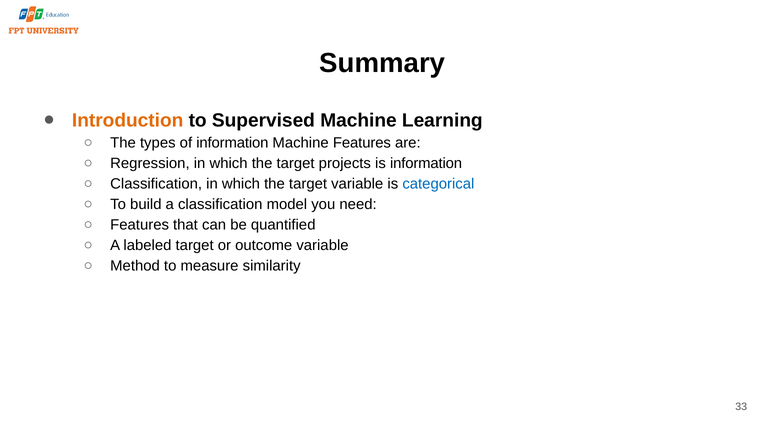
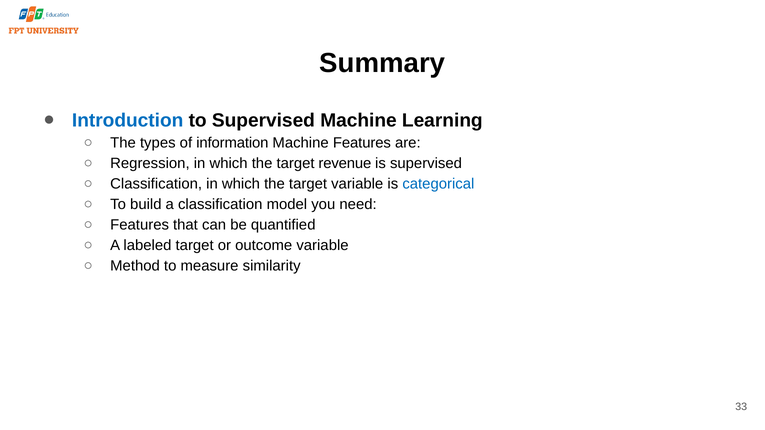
Introduction colour: orange -> blue (128, 120)
projects: projects -> revenue (345, 164)
is information: information -> supervised (426, 164)
